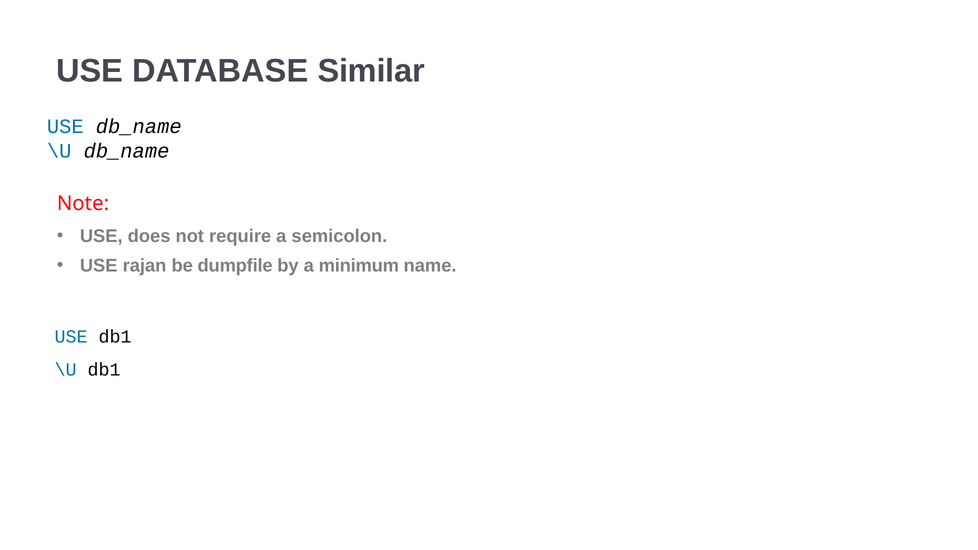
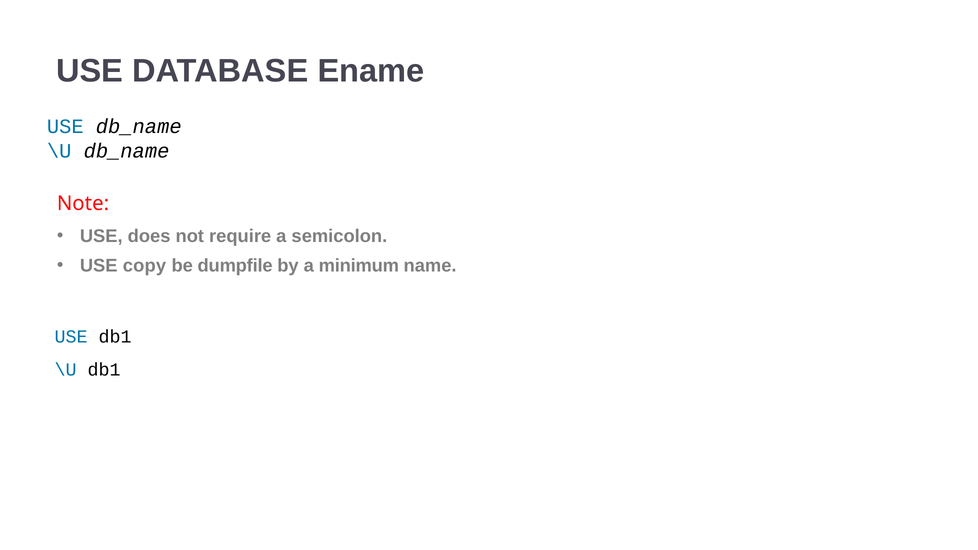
Similar: Similar -> Ename (371, 71)
rajan: rajan -> copy (144, 266)
